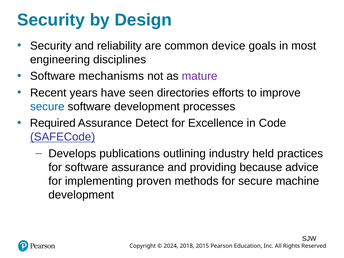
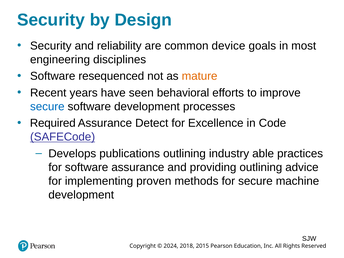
mechanisms: mechanisms -> resequenced (111, 76)
mature colour: purple -> orange (200, 76)
directories: directories -> behavioral (183, 93)
held: held -> able (263, 154)
providing because: because -> outlining (261, 167)
